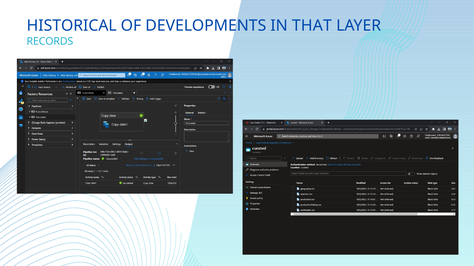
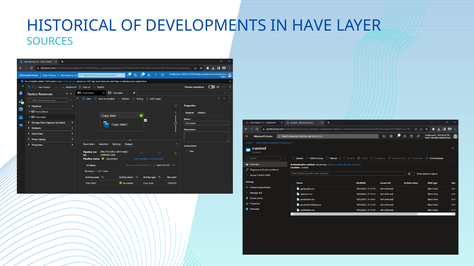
THAT: THAT -> HAVE (312, 26)
RECORDS: RECORDS -> SOURCES (50, 41)
